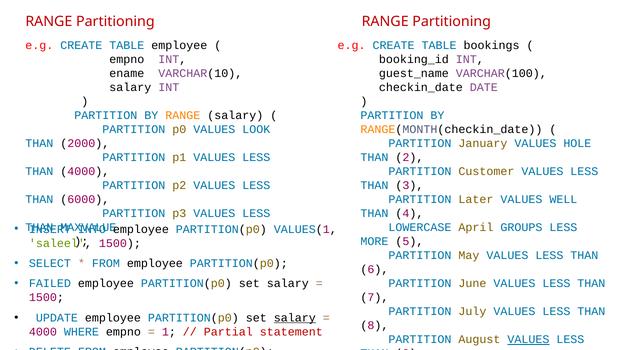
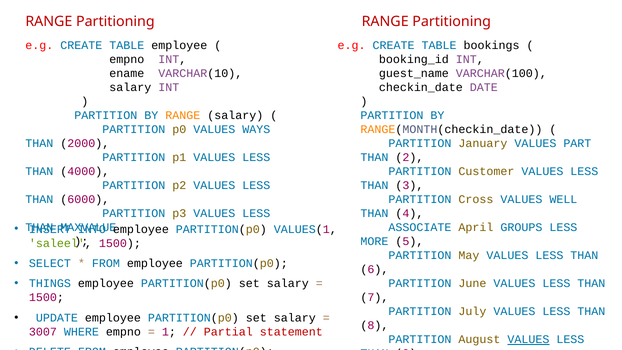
LOOK: LOOK -> WAYS (256, 129)
HOLE: HOLE -> PART (577, 143)
Later: Later -> Cross (476, 199)
LOWERCASE: LOWERCASE -> ASSOCIATE (420, 227)
FAILED: FAILED -> THINGS (50, 284)
salary underline: present -> none (295, 318)
4000: 4000 -> 3007 (43, 332)
